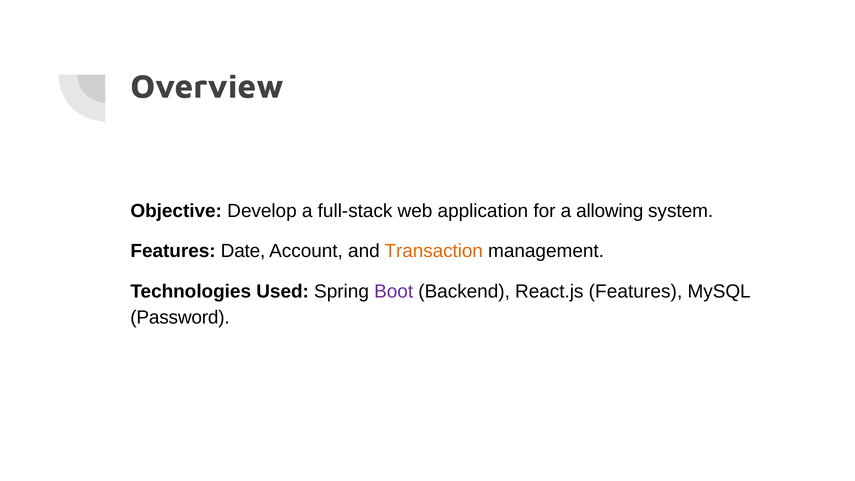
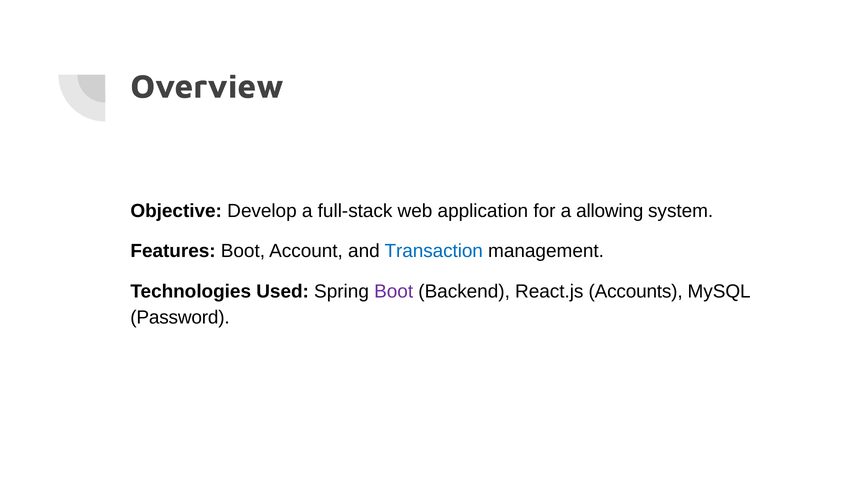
Features Date: Date -> Boot (243, 251)
Transaction colour: orange -> blue (434, 251)
React.js Features: Features -> Accounts (636, 292)
